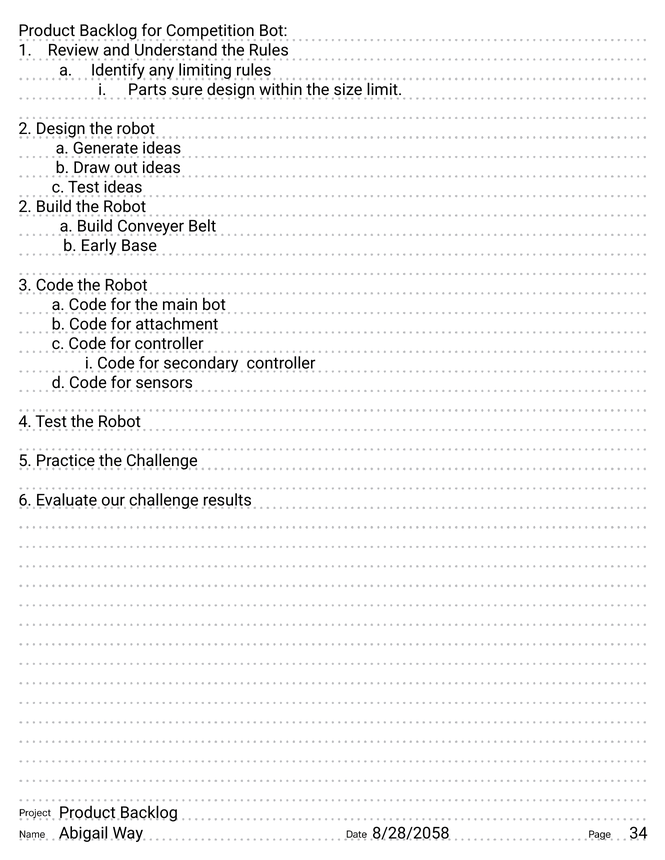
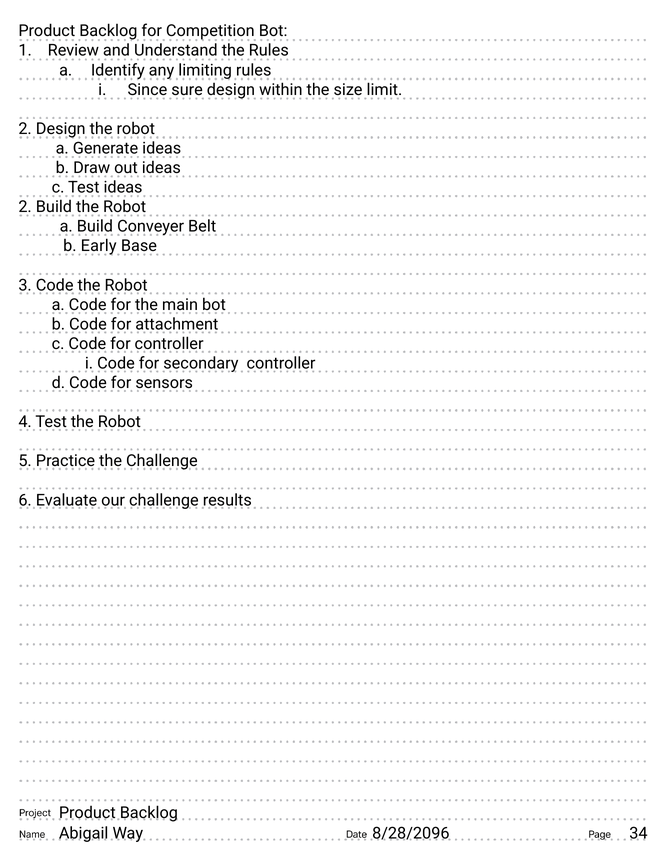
Parts: Parts -> Since (147, 90)
8/28/2058: 8/28/2058 -> 8/28/2096 (411, 834)
